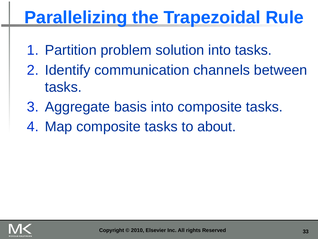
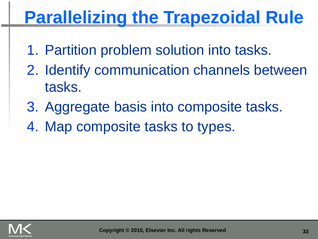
about: about -> types (216, 127)
